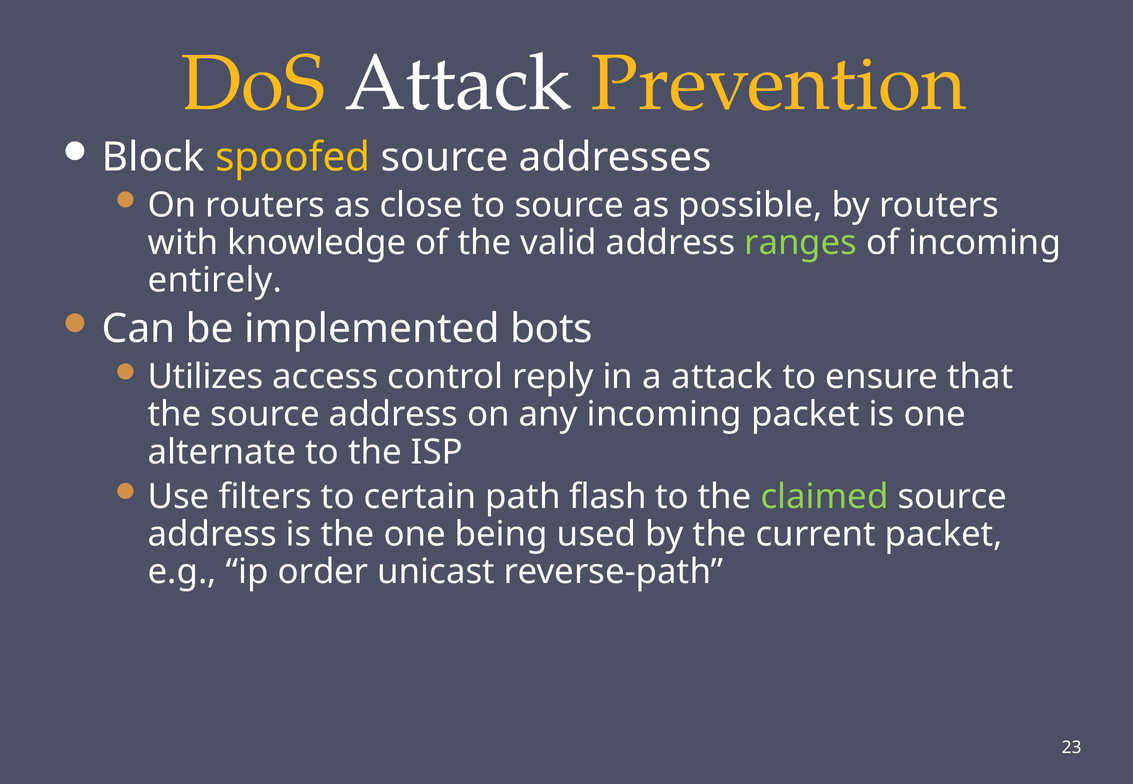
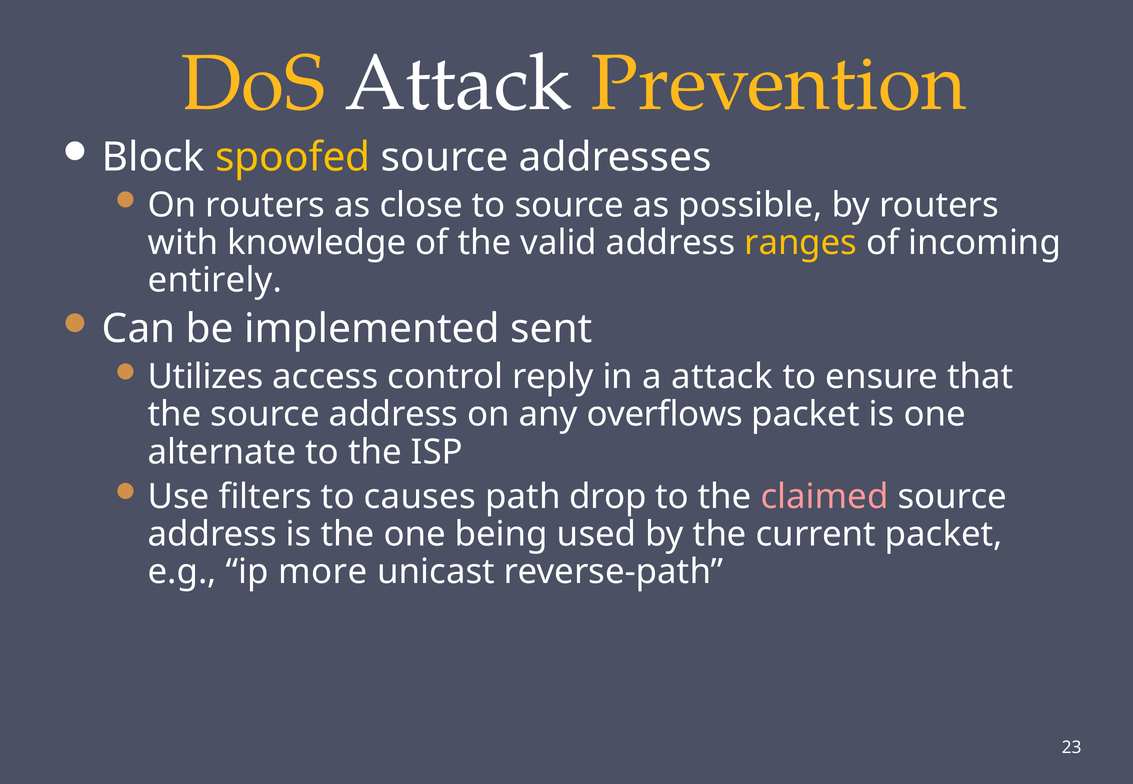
ranges colour: light green -> yellow (801, 243)
bots: bots -> sent (551, 329)
any incoming: incoming -> overflows (665, 415)
certain: certain -> causes (420, 497)
flash: flash -> drop (608, 497)
claimed colour: light green -> pink (825, 497)
order: order -> more (323, 572)
